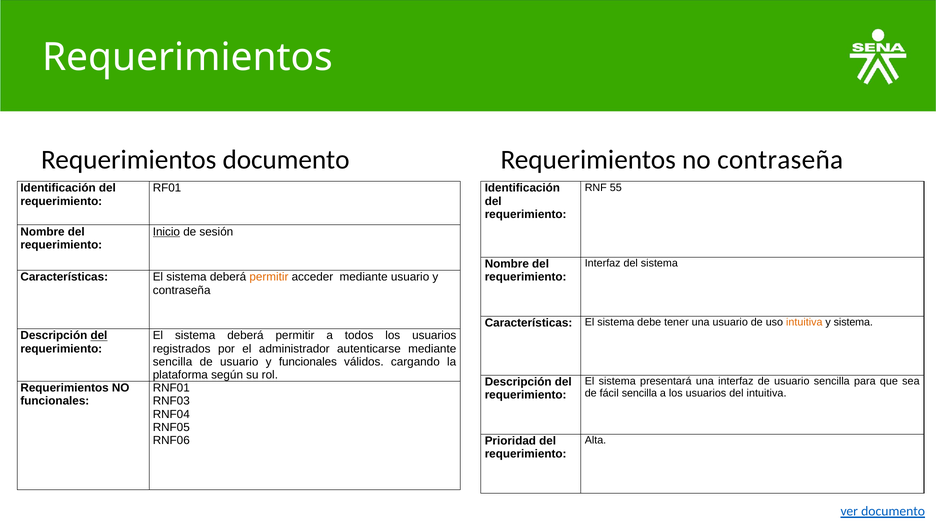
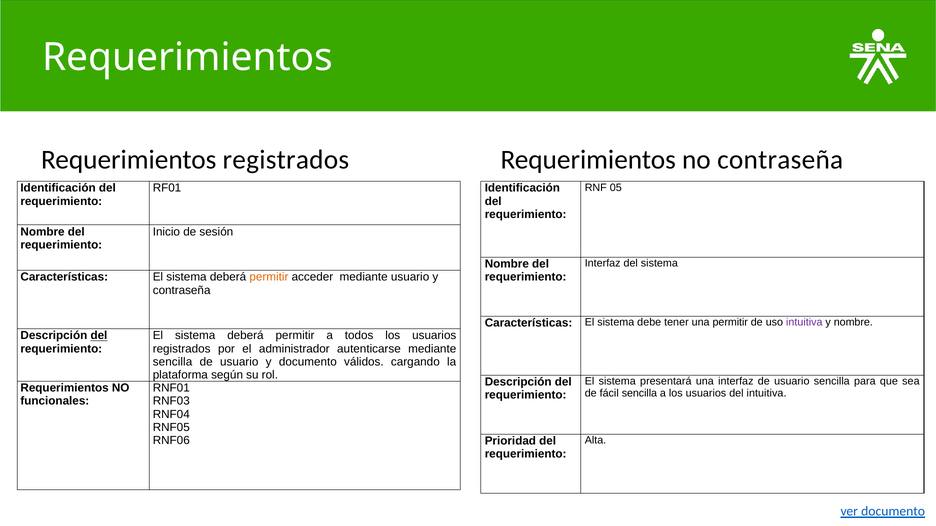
Requerimientos documento: documento -> registrados (286, 160)
55: 55 -> 05 (616, 188)
Inicio underline: present -> none (166, 232)
una usuario: usuario -> permitir (730, 323)
intuitiva colour: orange -> purple (804, 323)
y sistema: sistema -> nombre (853, 323)
y funcionales: funcionales -> documento (308, 362)
